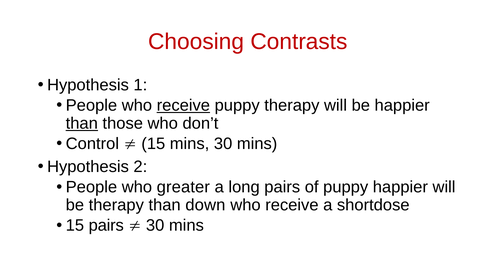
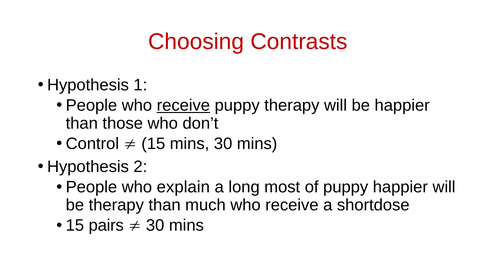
than underline: present -> none (82, 123)
greater: greater -> explain (183, 187)
long pairs: pairs -> most (282, 187)
down: down -> much (205, 205)
